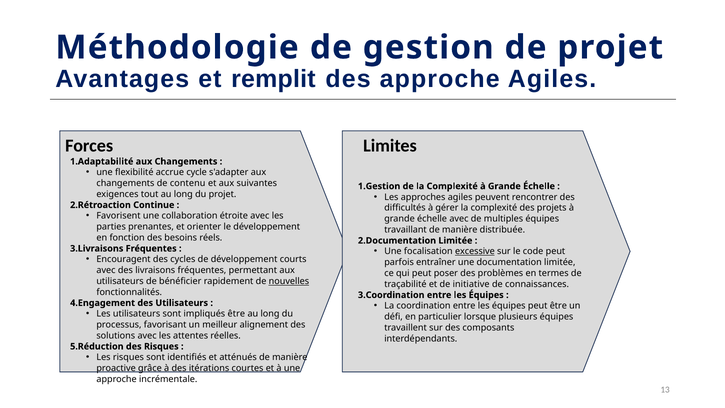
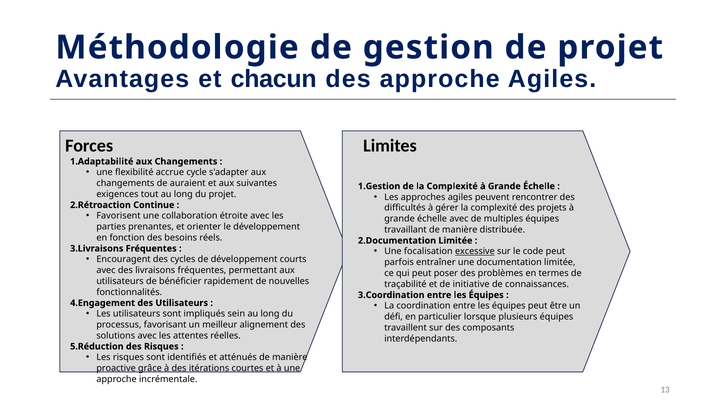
remplit: remplit -> chacun (274, 79)
contenu: contenu -> auraient (188, 183)
nouvelles underline: present -> none (289, 281)
impliqués être: être -> sein (236, 314)
